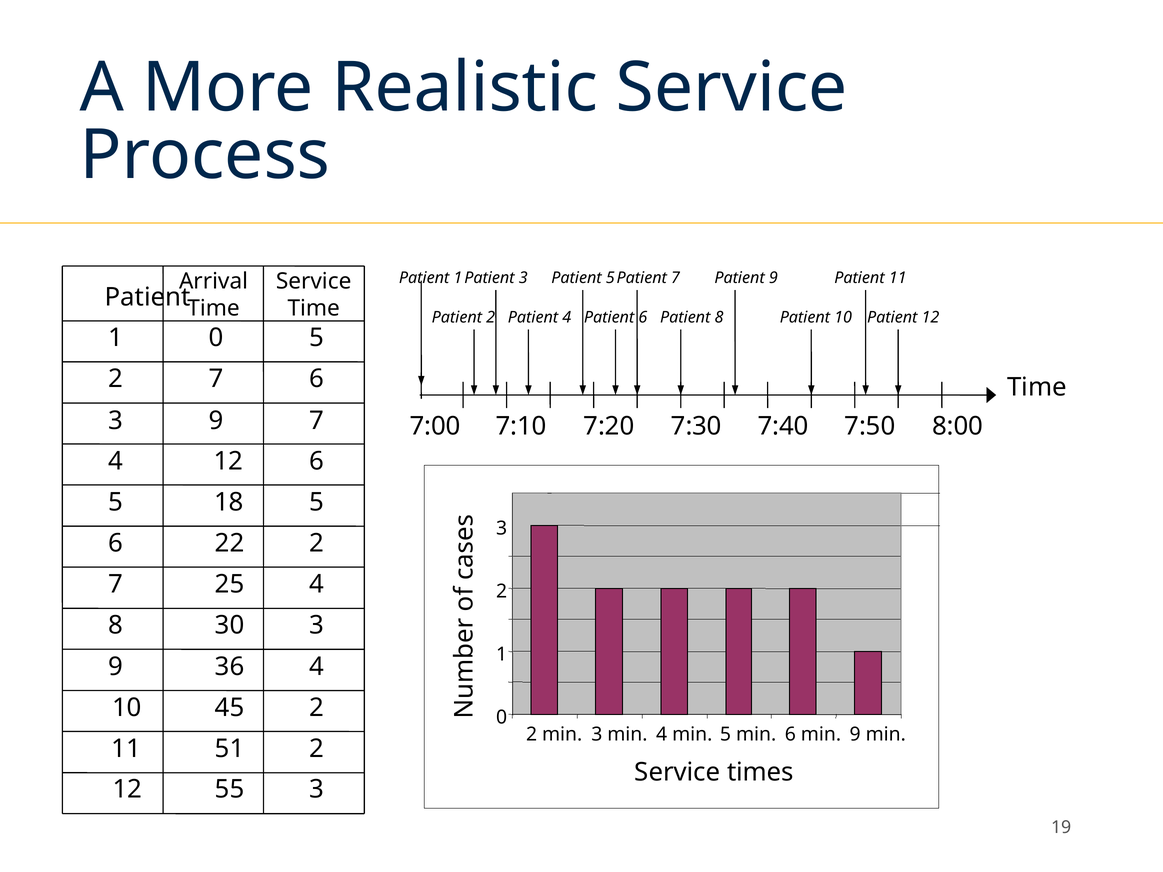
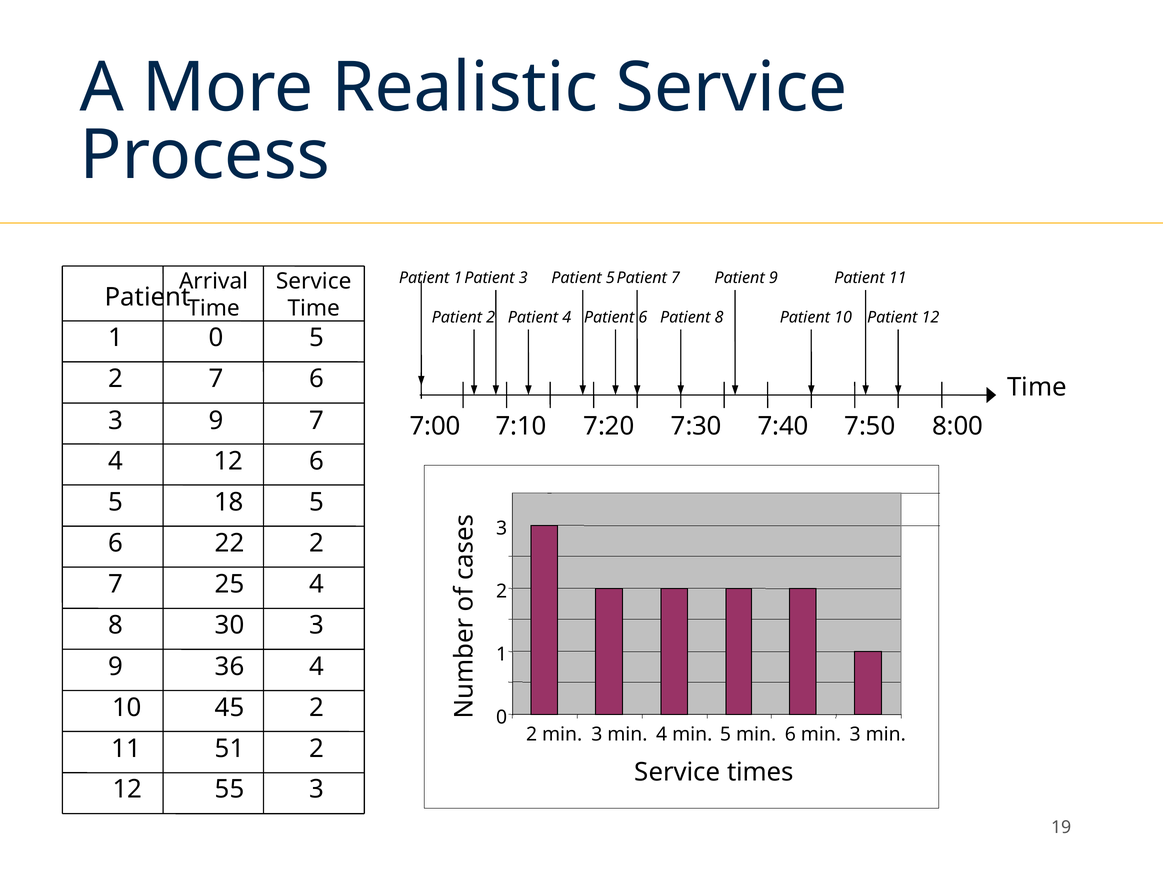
6 min 9: 9 -> 3 (855, 734)
